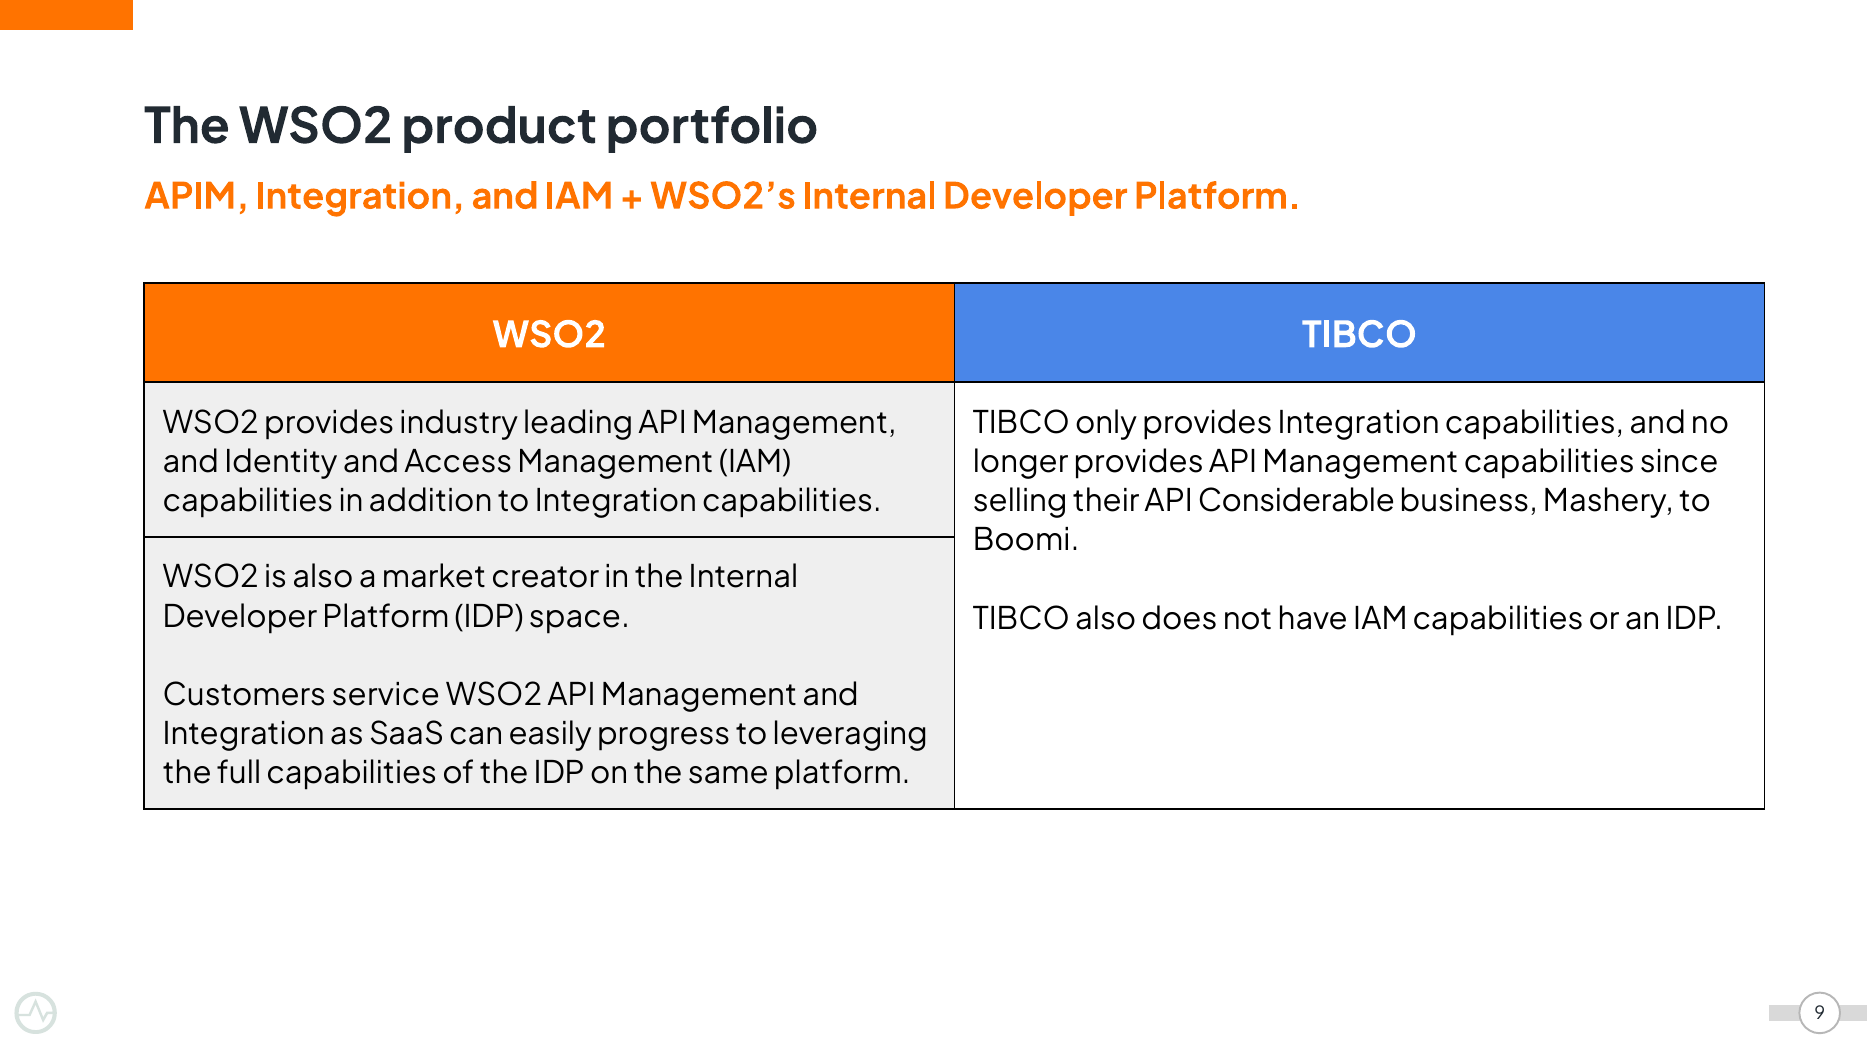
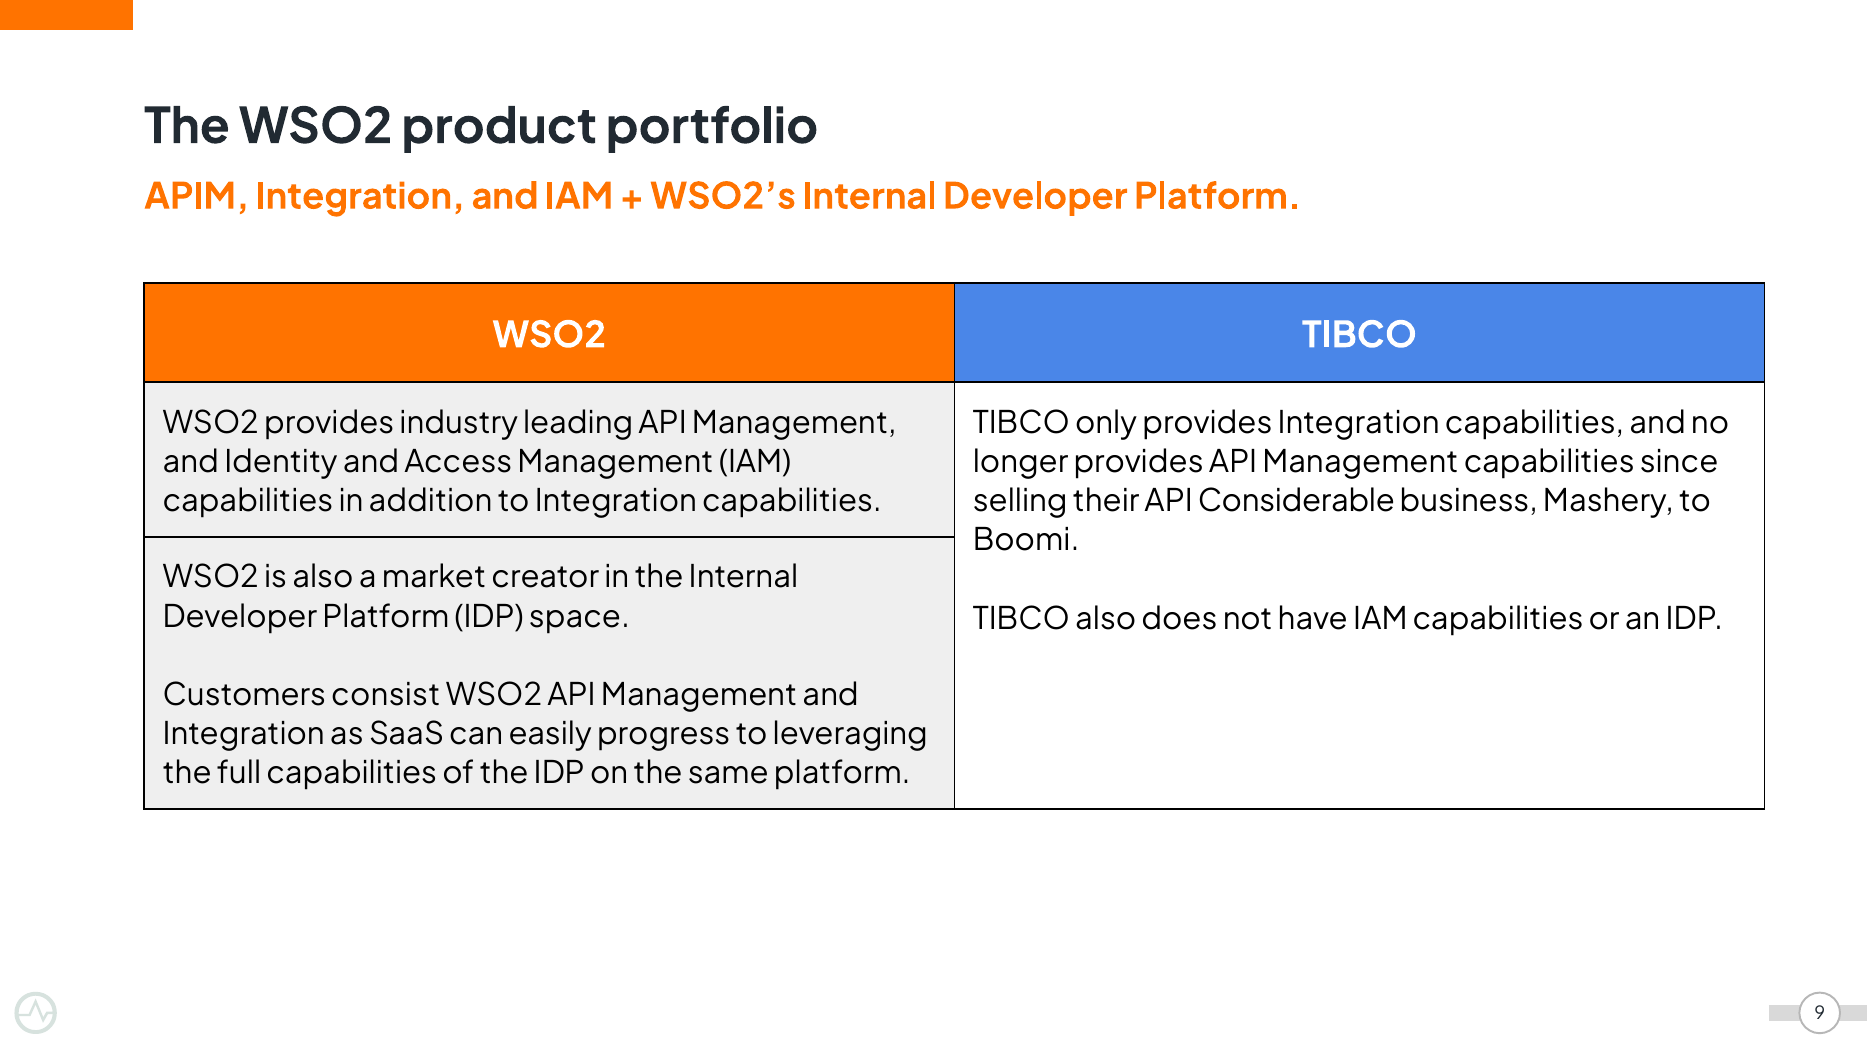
service: service -> consist (386, 695)
